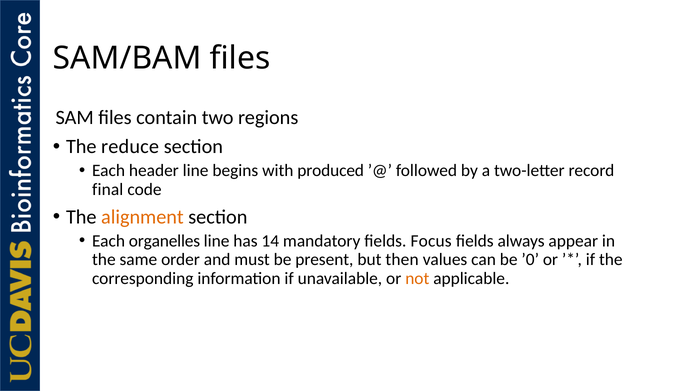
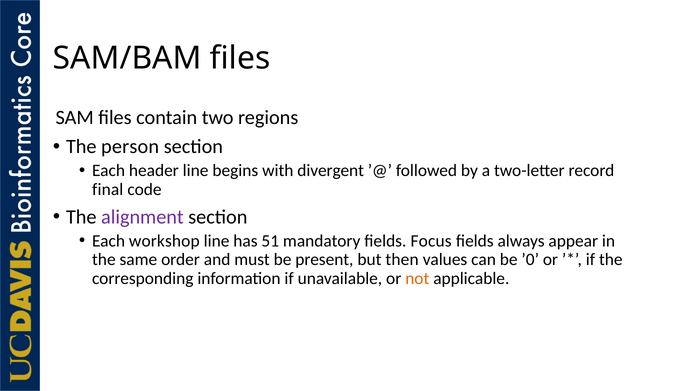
reduce: reduce -> person (130, 147)
produced: produced -> divergent (331, 171)
alignment colour: orange -> purple (142, 217)
organelles: organelles -> workshop (164, 241)
14: 14 -> 51 (270, 241)
